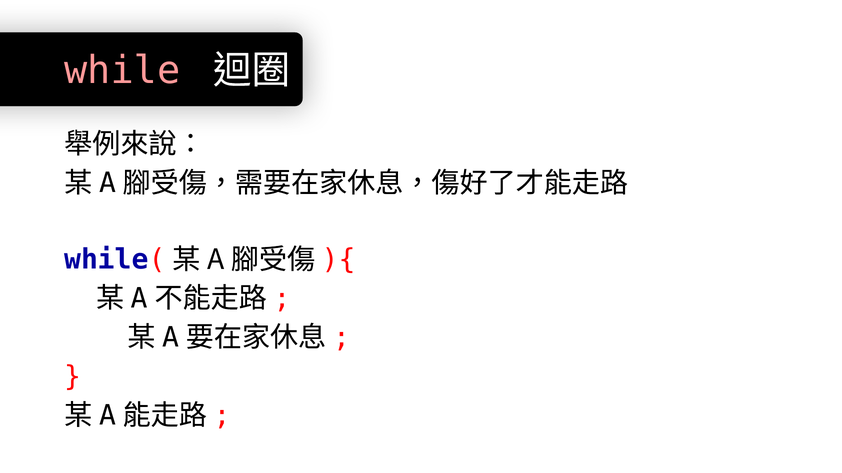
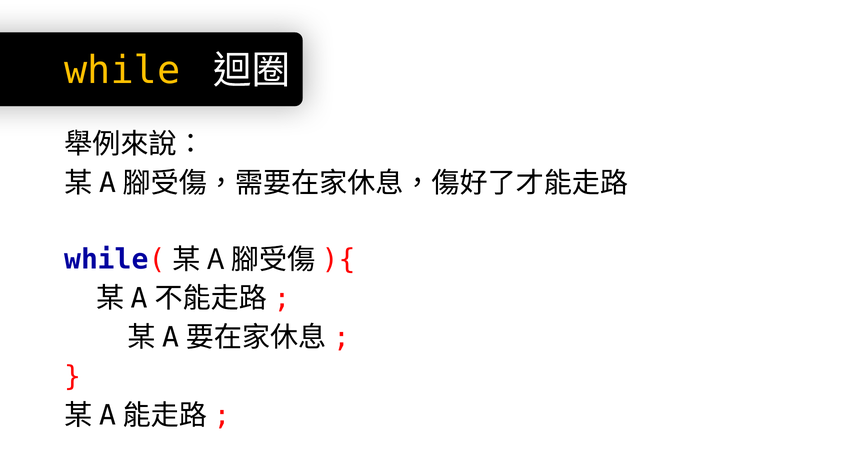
while colour: pink -> yellow (122, 71)
